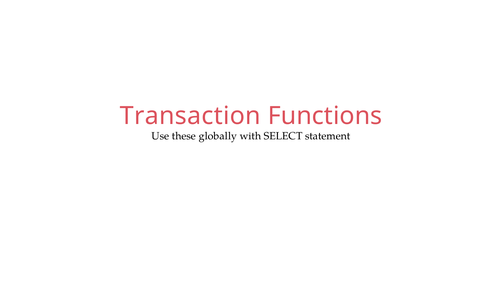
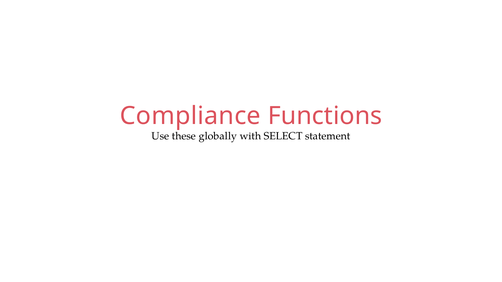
Transaction: Transaction -> Compliance (190, 116)
